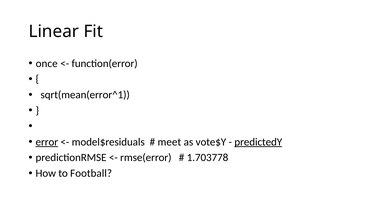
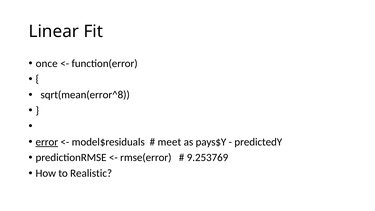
sqrt(mean(error^1: sqrt(mean(error^1 -> sqrt(mean(error^8 (85, 95)
vote$Y: vote$Y -> pays$Y (211, 142)
predictedY underline: present -> none (258, 142)
1.703778: 1.703778 -> 9.253769 (208, 158)
Football: Football -> Realistic (91, 173)
